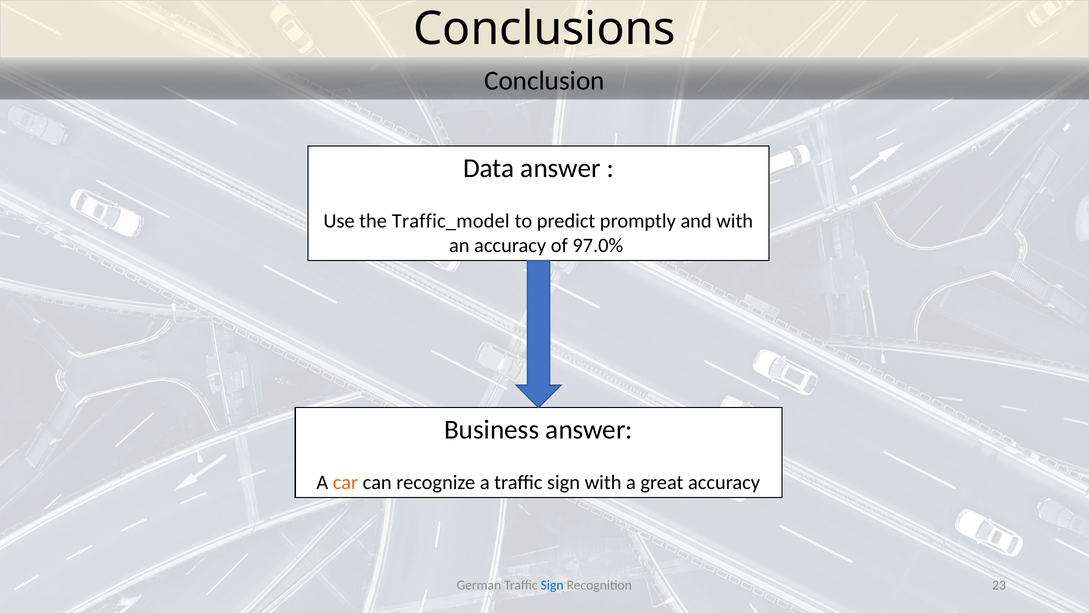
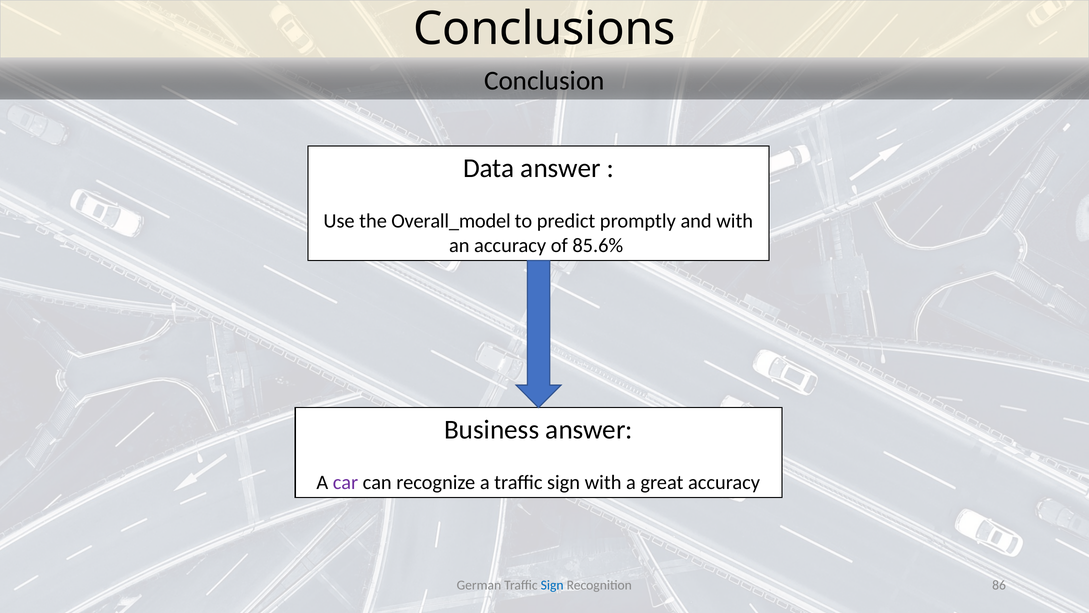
Traffic_model: Traffic_model -> Overall_model (451, 221)
97.0%: 97.0% -> 85.6% (598, 245)
car colour: orange -> purple (345, 482)
23: 23 -> 86 (999, 585)
